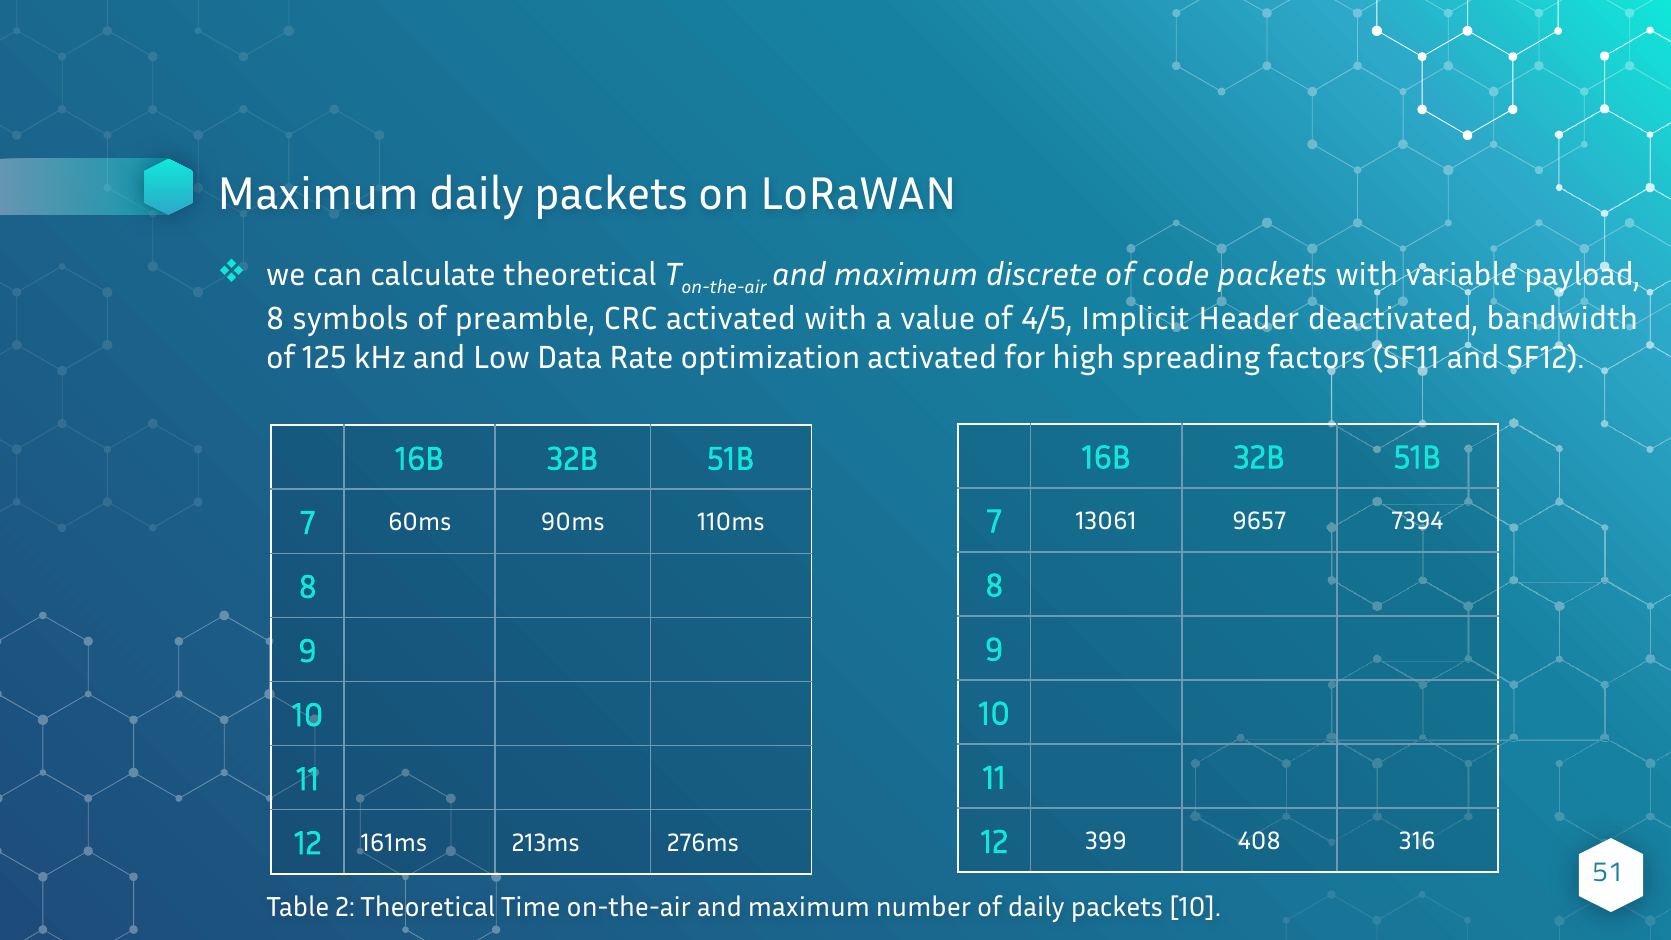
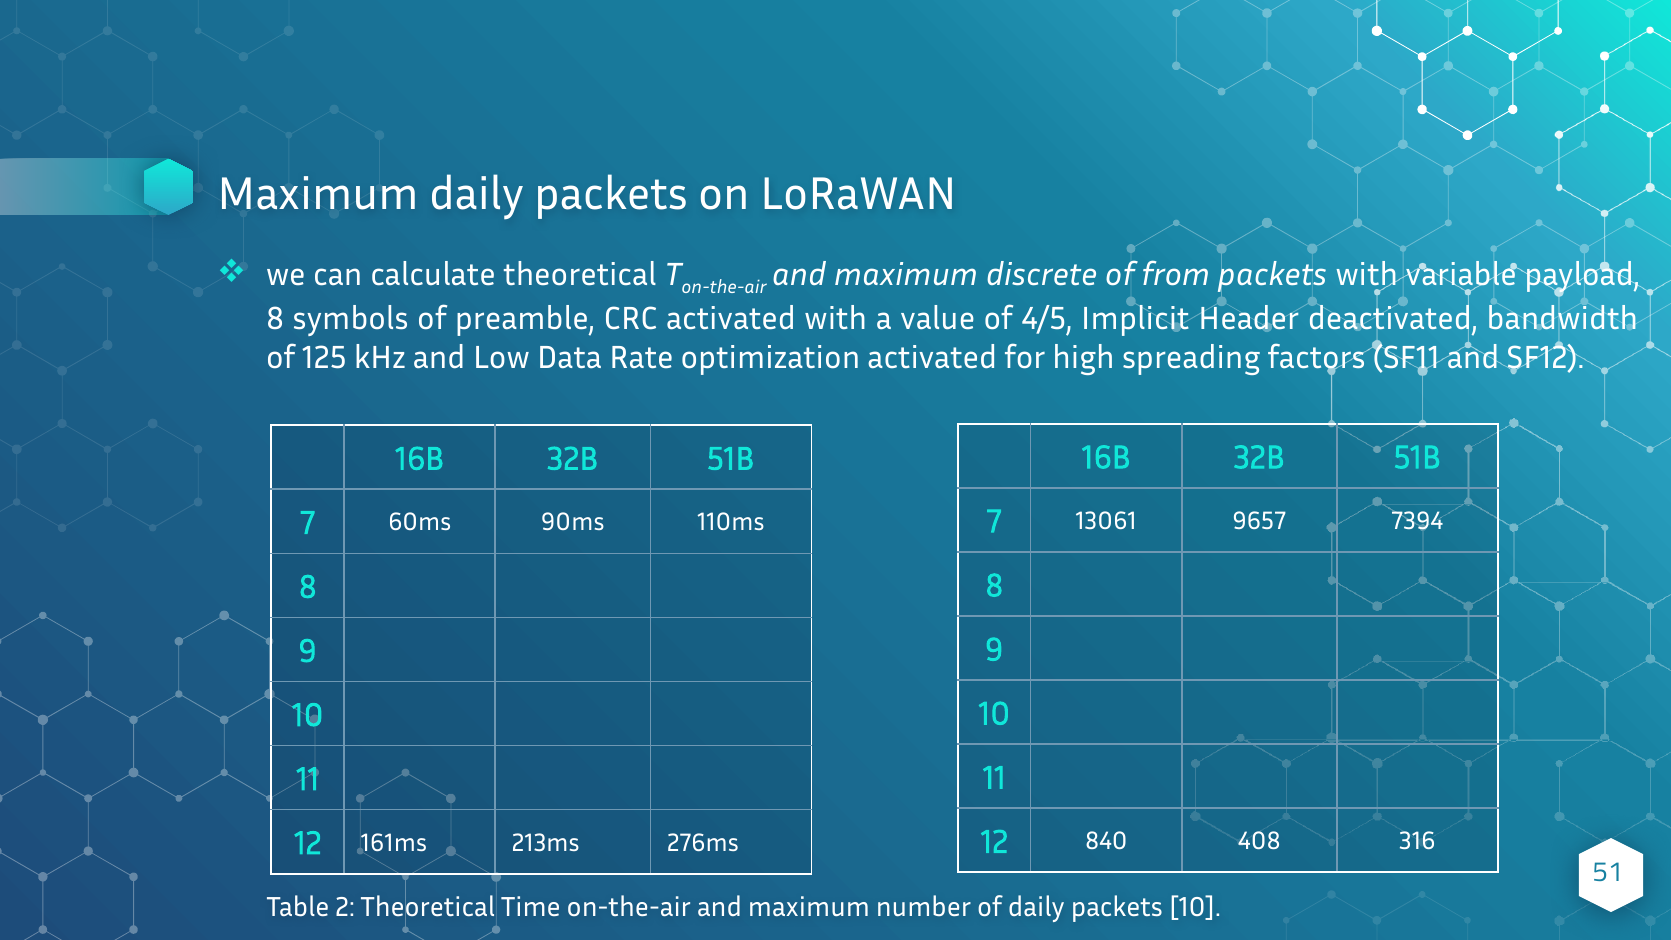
code: code -> from (1176, 275)
399: 399 -> 840 (1106, 841)
